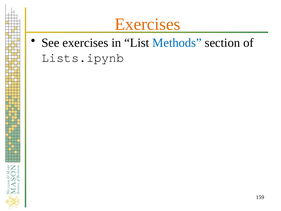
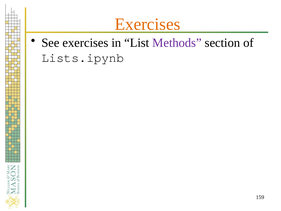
Methods colour: blue -> purple (177, 43)
